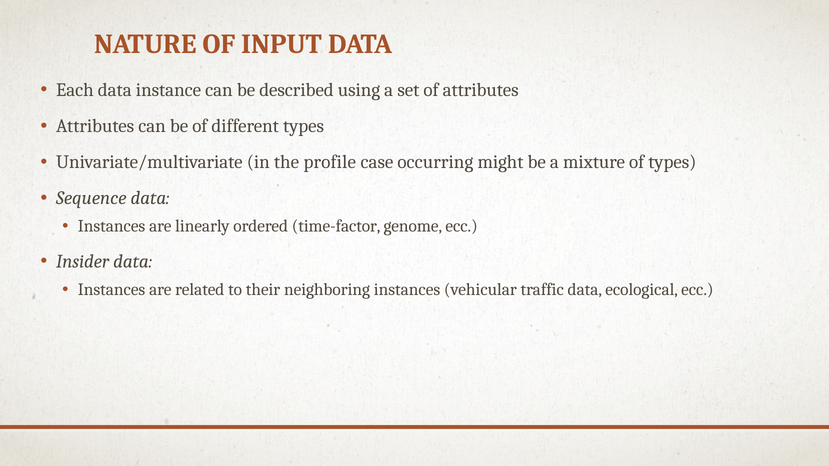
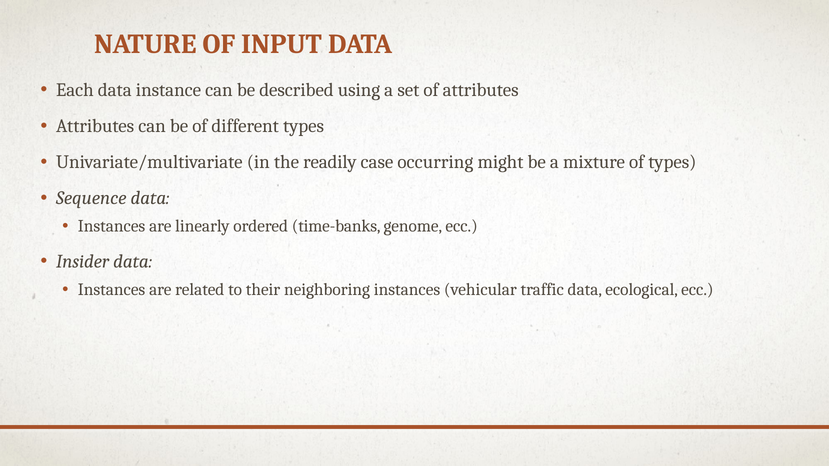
profile: profile -> readily (330, 162)
time-factor: time-factor -> time-banks (336, 226)
